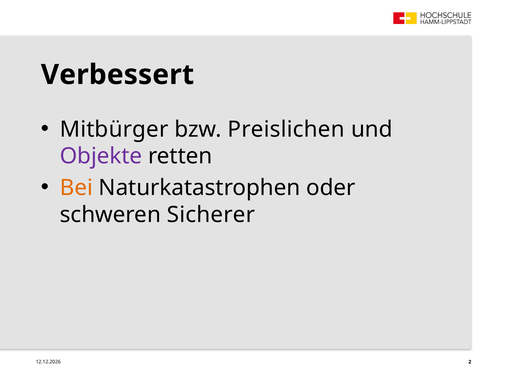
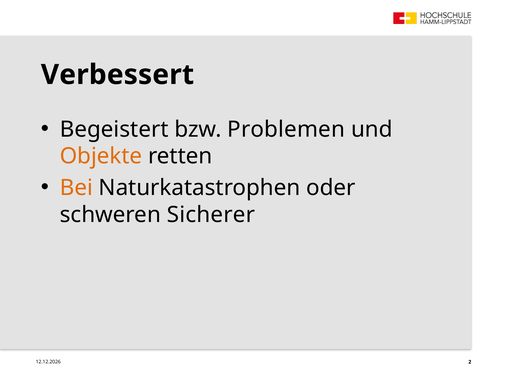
Mitbürger: Mitbürger -> Begeistert (114, 129)
Preislichen: Preislichen -> Problemen (286, 129)
Objekte colour: purple -> orange (101, 156)
